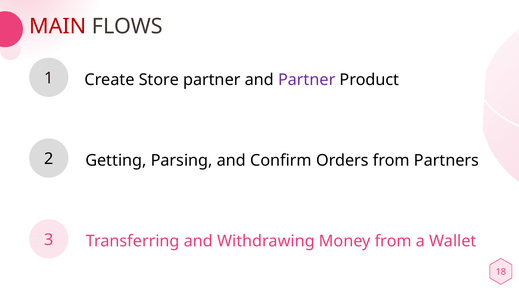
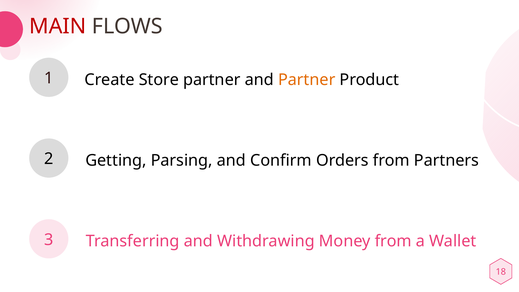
Partner colour: purple -> orange (307, 80)
